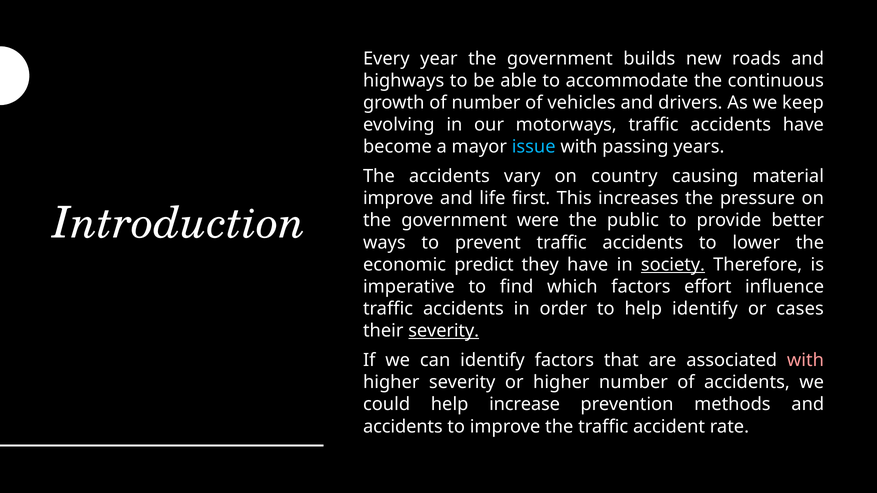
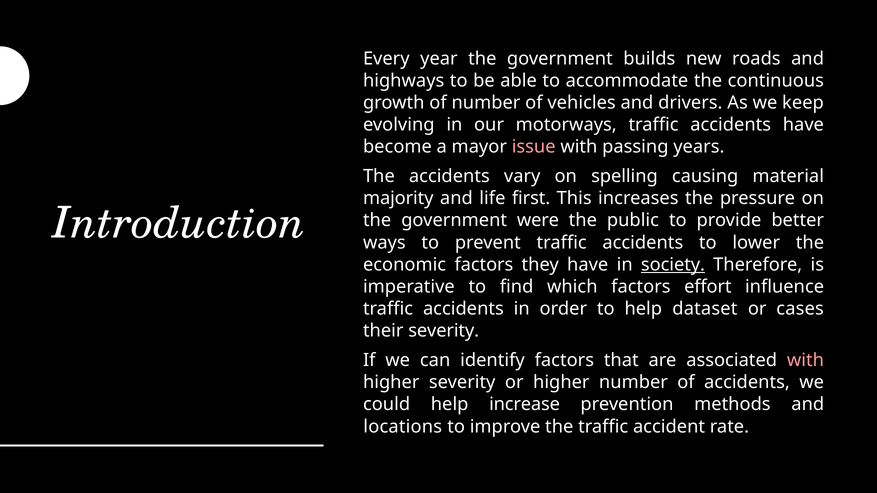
issue colour: light blue -> pink (534, 147)
country: country -> spelling (624, 176)
improve: improve -> majority (398, 198)
economic predict: predict -> factors (484, 265)
help identify: identify -> dataset (705, 309)
severity underline: present -> none (444, 331)
accidents: accidents -> locations (403, 427)
